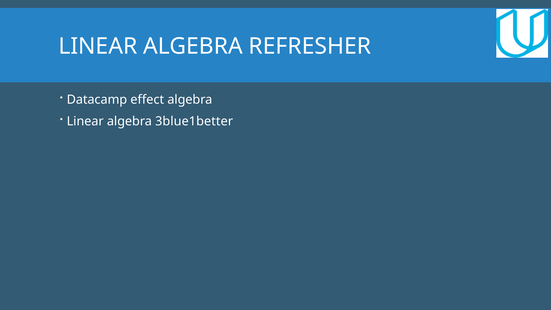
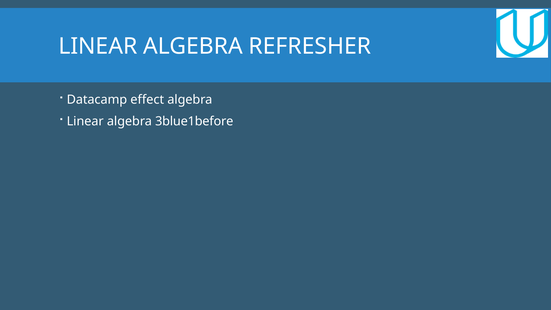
3blue1better: 3blue1better -> 3blue1before (194, 121)
